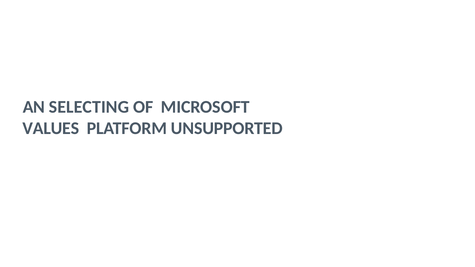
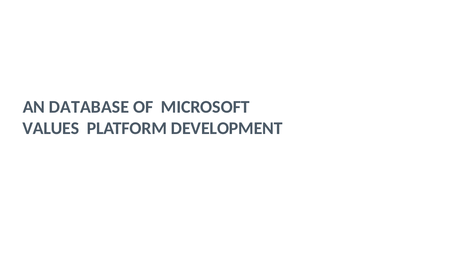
SELECTING: SELECTING -> DATABASE (89, 107)
UNSUPPORTED: UNSUPPORTED -> DEVELOPMENT (227, 128)
